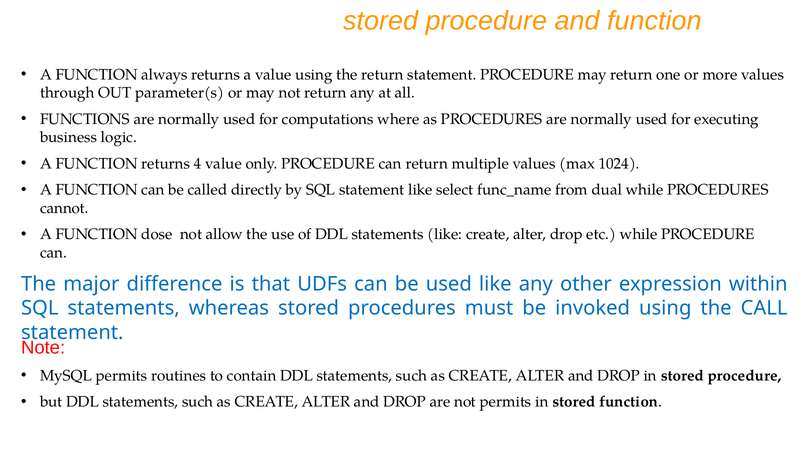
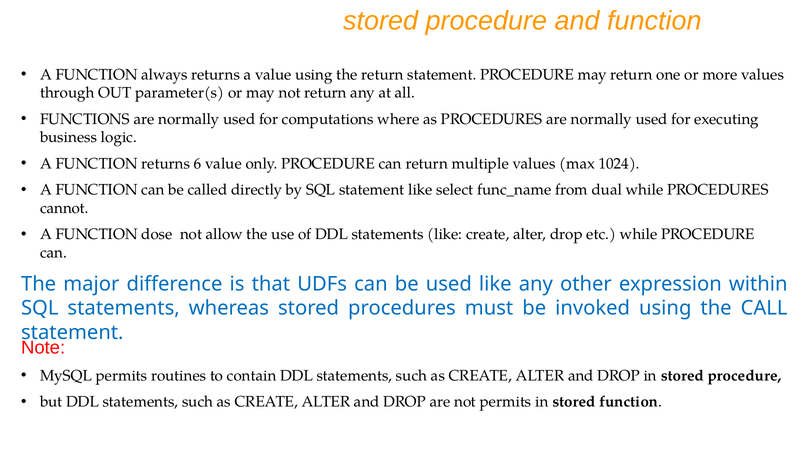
4: 4 -> 6 (198, 164)
